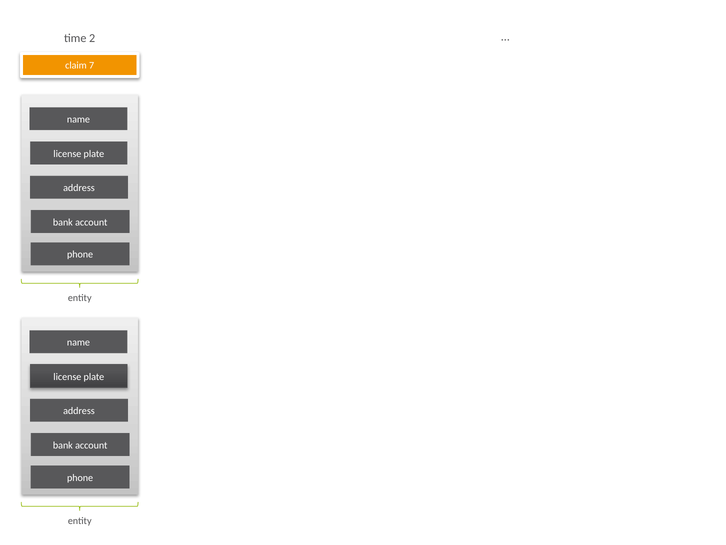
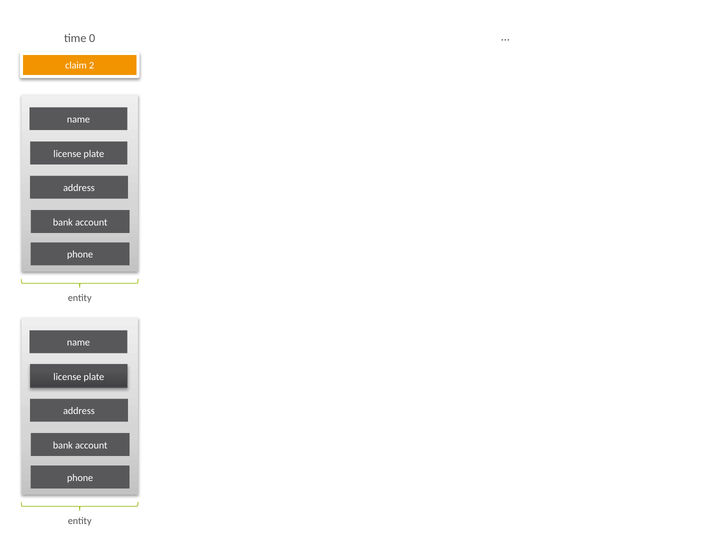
2: 2 -> 0 (92, 38)
7: 7 -> 2 (92, 66)
